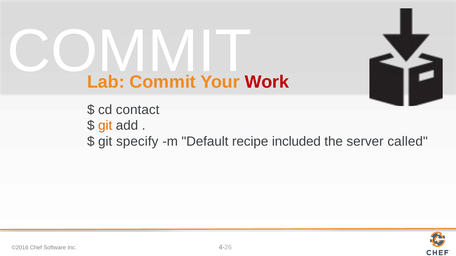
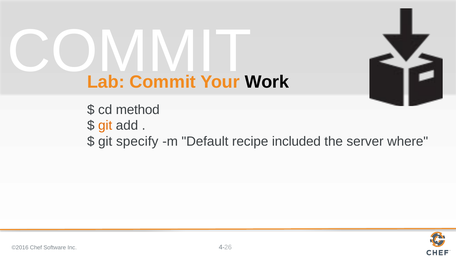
Work colour: red -> black (267, 82)
contact: contact -> method (138, 110)
called: called -> where (408, 142)
